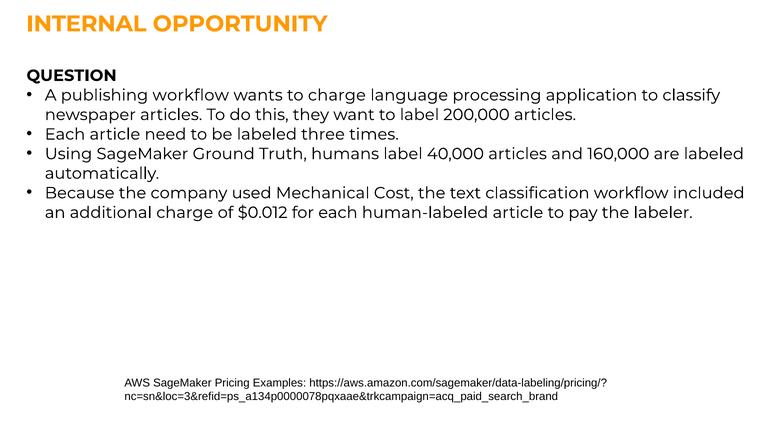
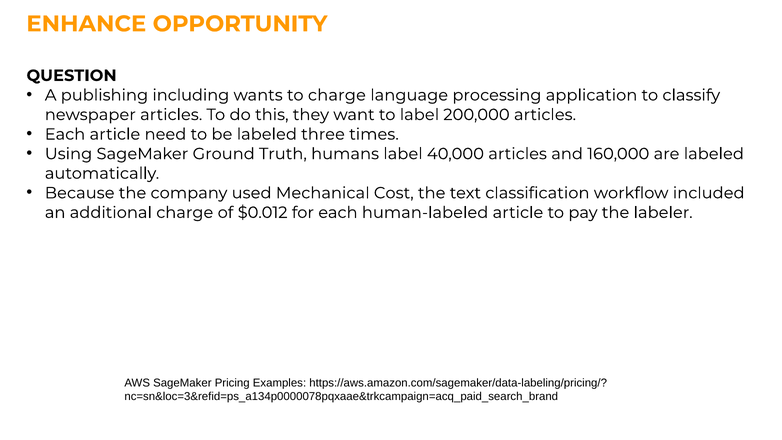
INTERNAL: INTERNAL -> ENHANCE (86, 24)
publishing workflow: workflow -> including (191, 95)
